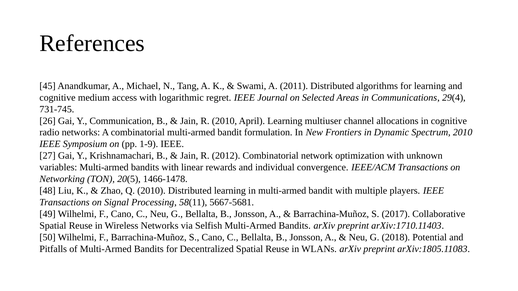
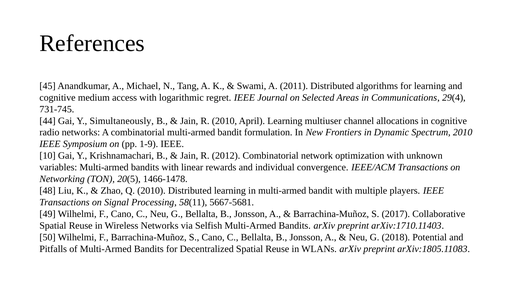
26: 26 -> 44 (48, 121)
Communication: Communication -> Simultaneously (122, 121)
27: 27 -> 10 (48, 156)
